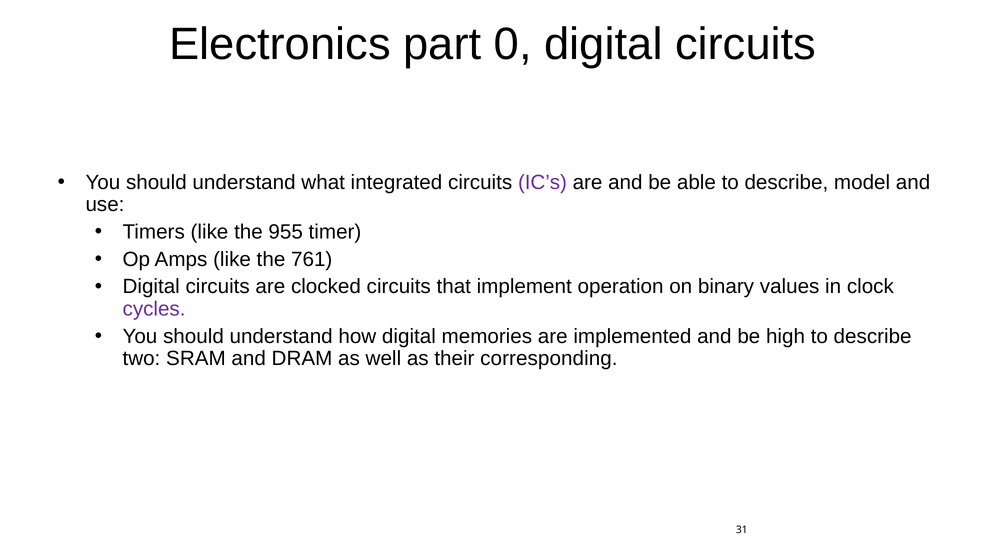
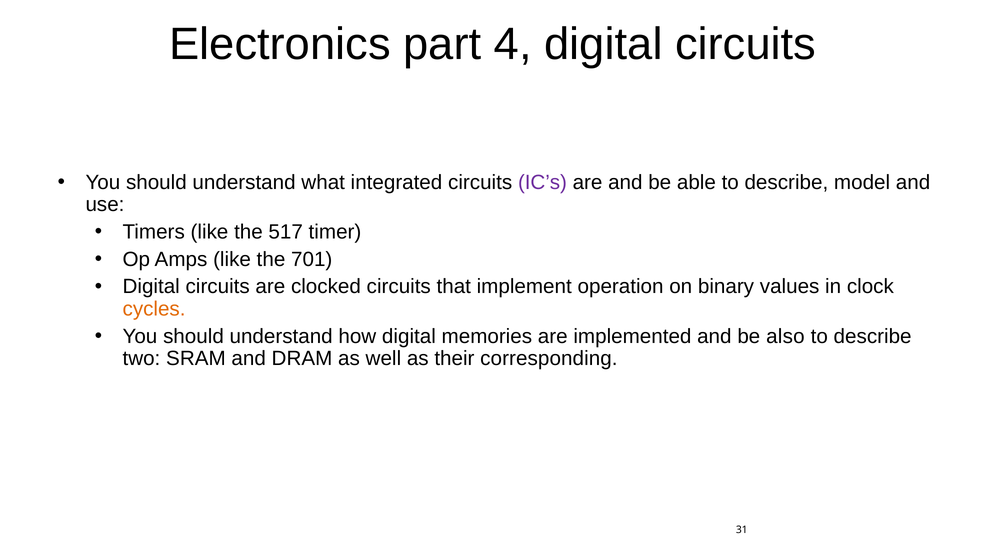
0: 0 -> 4 (513, 44)
955: 955 -> 517 (286, 232)
761: 761 -> 701 (312, 259)
cycles colour: purple -> orange (154, 309)
high: high -> also (785, 337)
